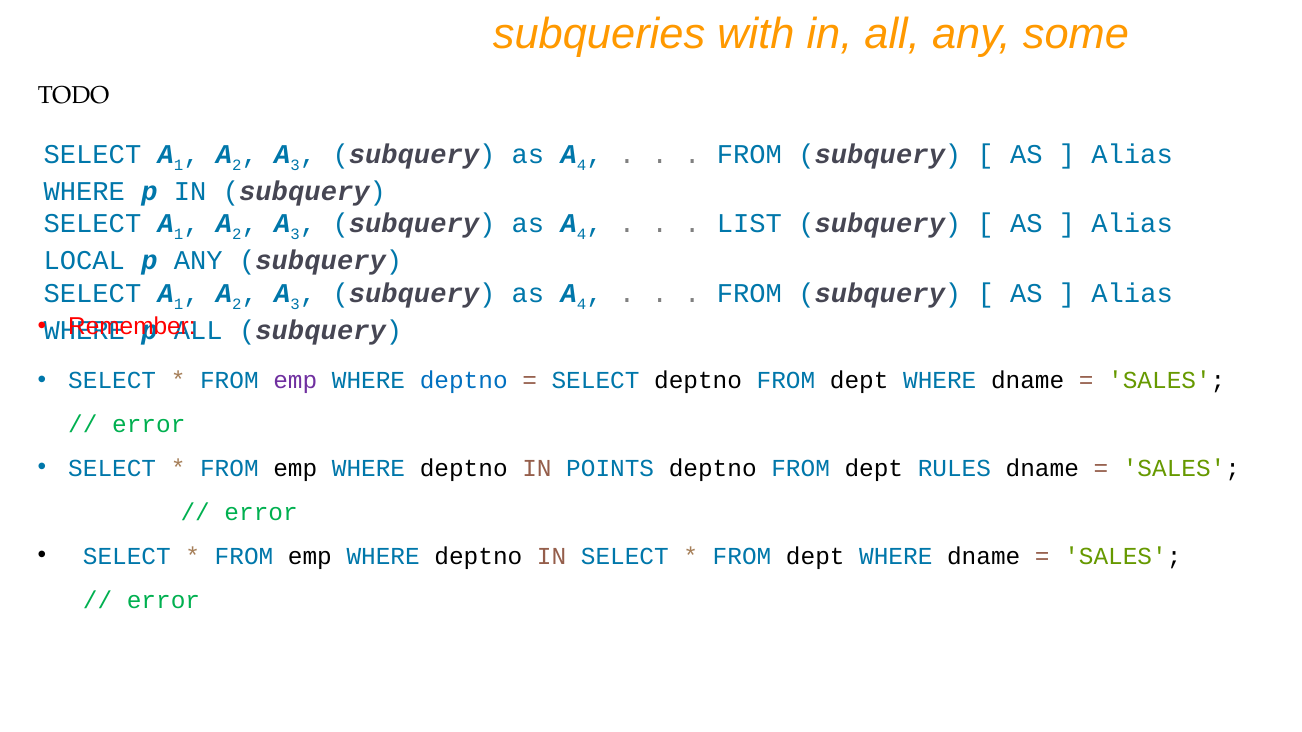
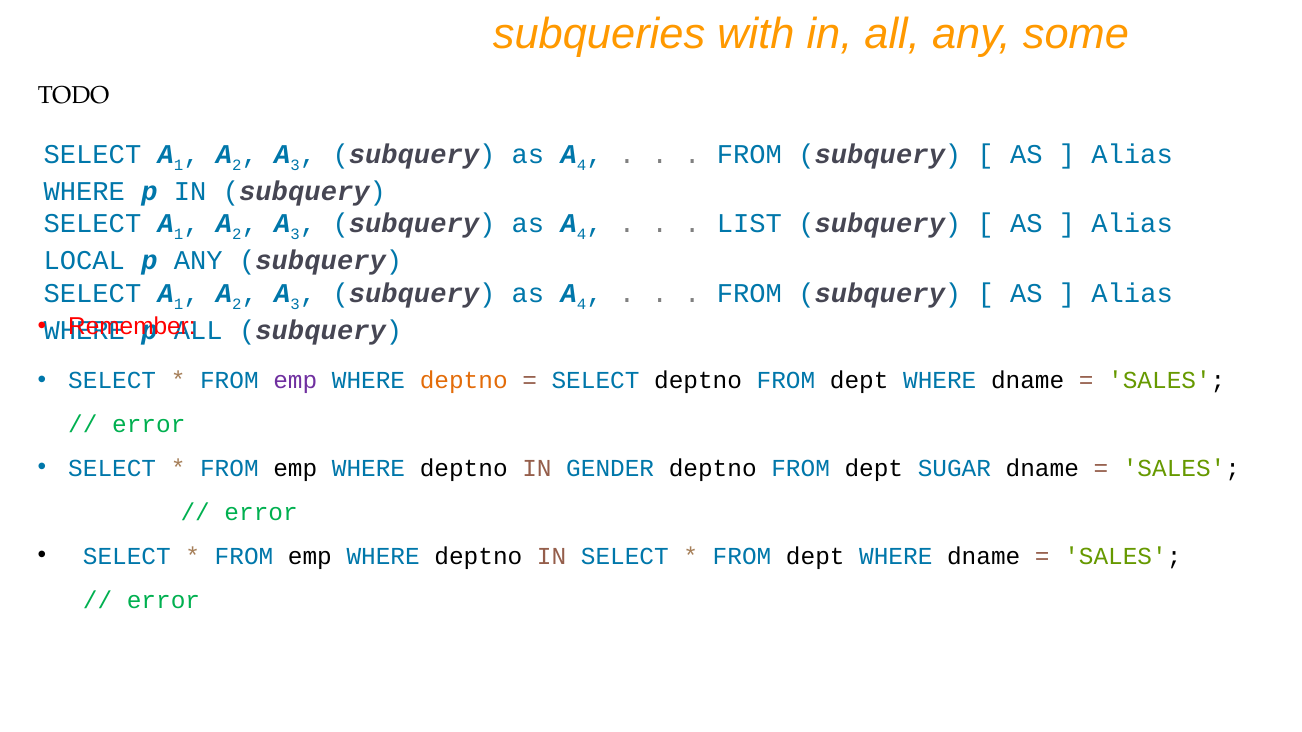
deptno colour: blue -> orange (464, 381)
POINTS: POINTS -> GENDER (610, 468)
RULES: RULES -> SUGAR (954, 468)
